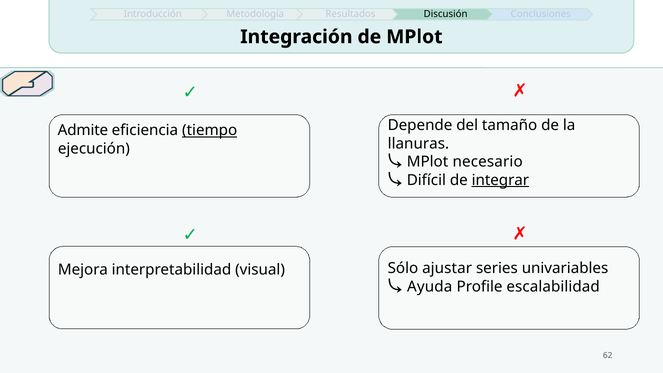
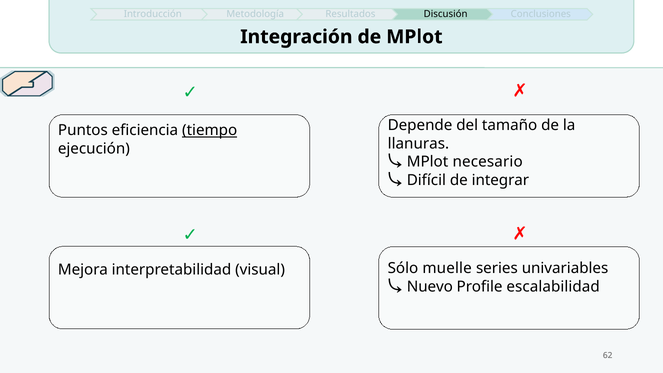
Admite: Admite -> Puntos (83, 130)
integrar underline: present -> none (500, 180)
ajustar: ajustar -> muelle (447, 268)
Ayuda: Ayuda -> Nuevo (430, 286)
